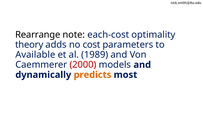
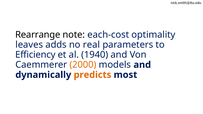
theory: theory -> leaves (29, 45)
cost: cost -> real (91, 45)
Available: Available -> Efficiency (35, 55)
1989: 1989 -> 1940 (95, 55)
2000 colour: red -> orange (83, 65)
